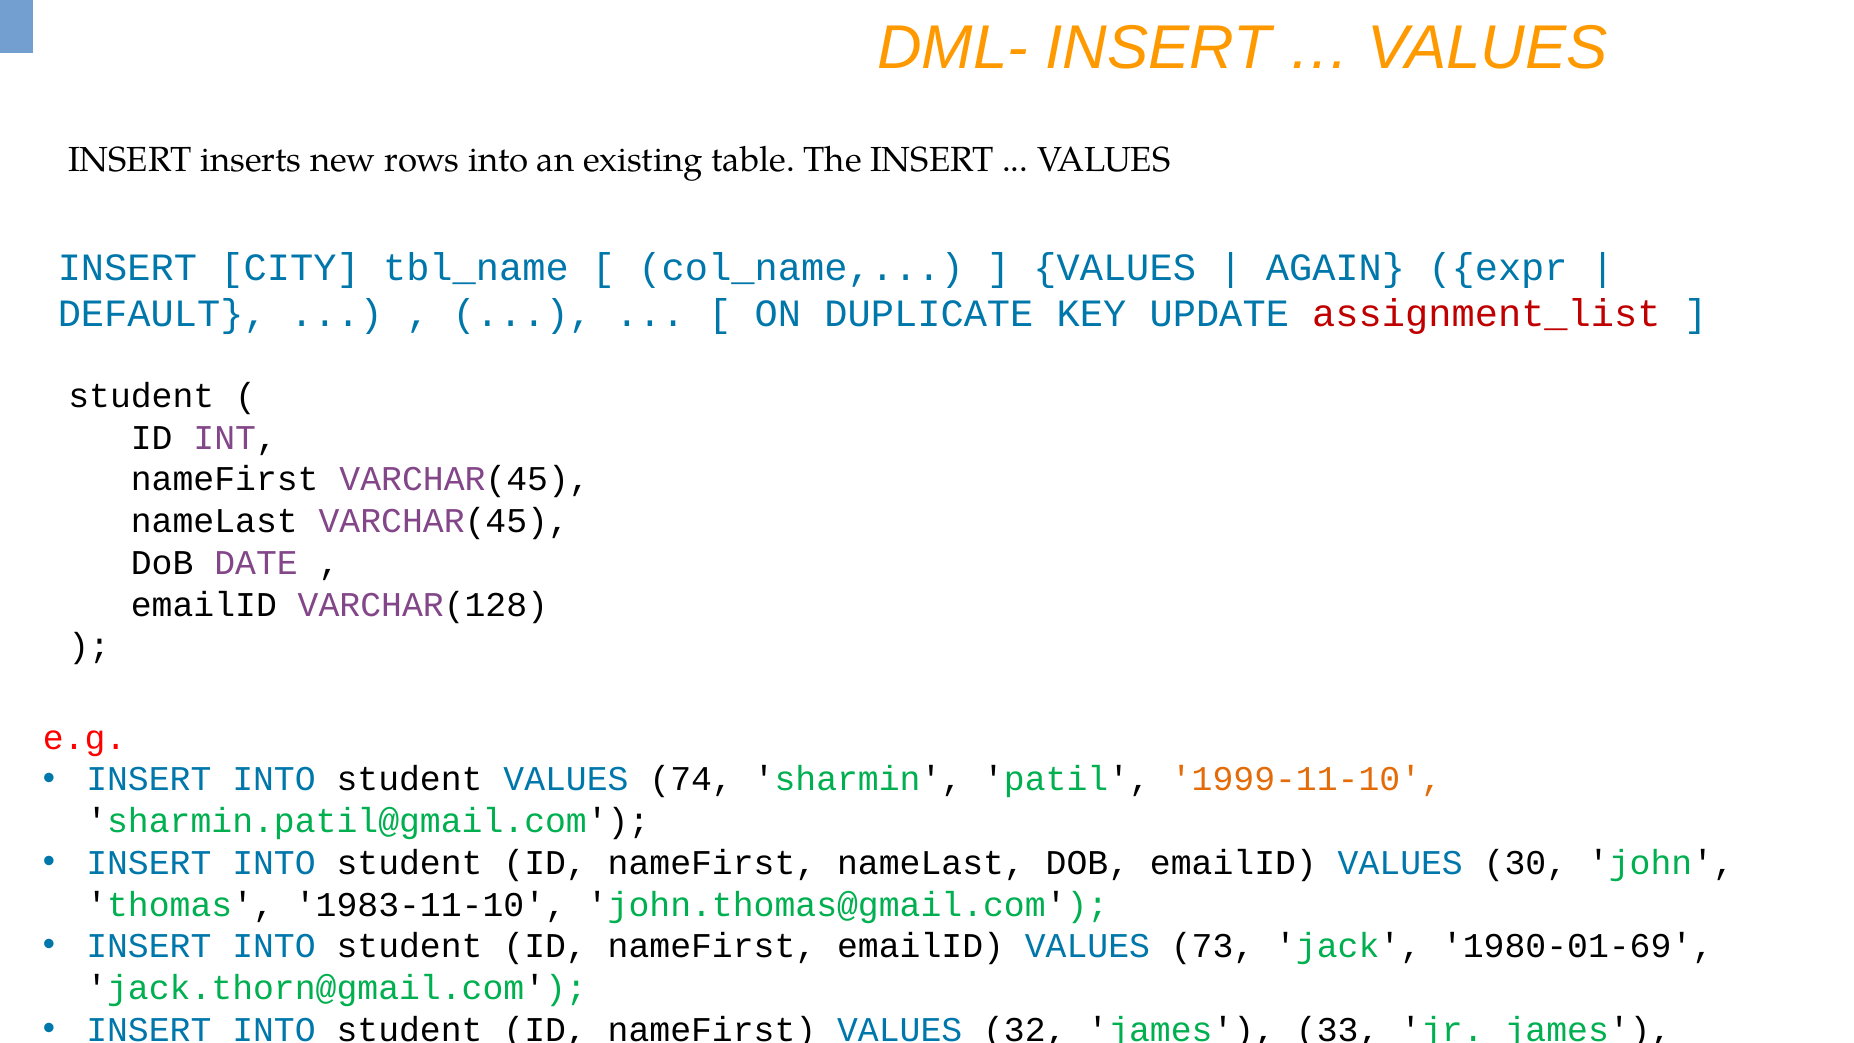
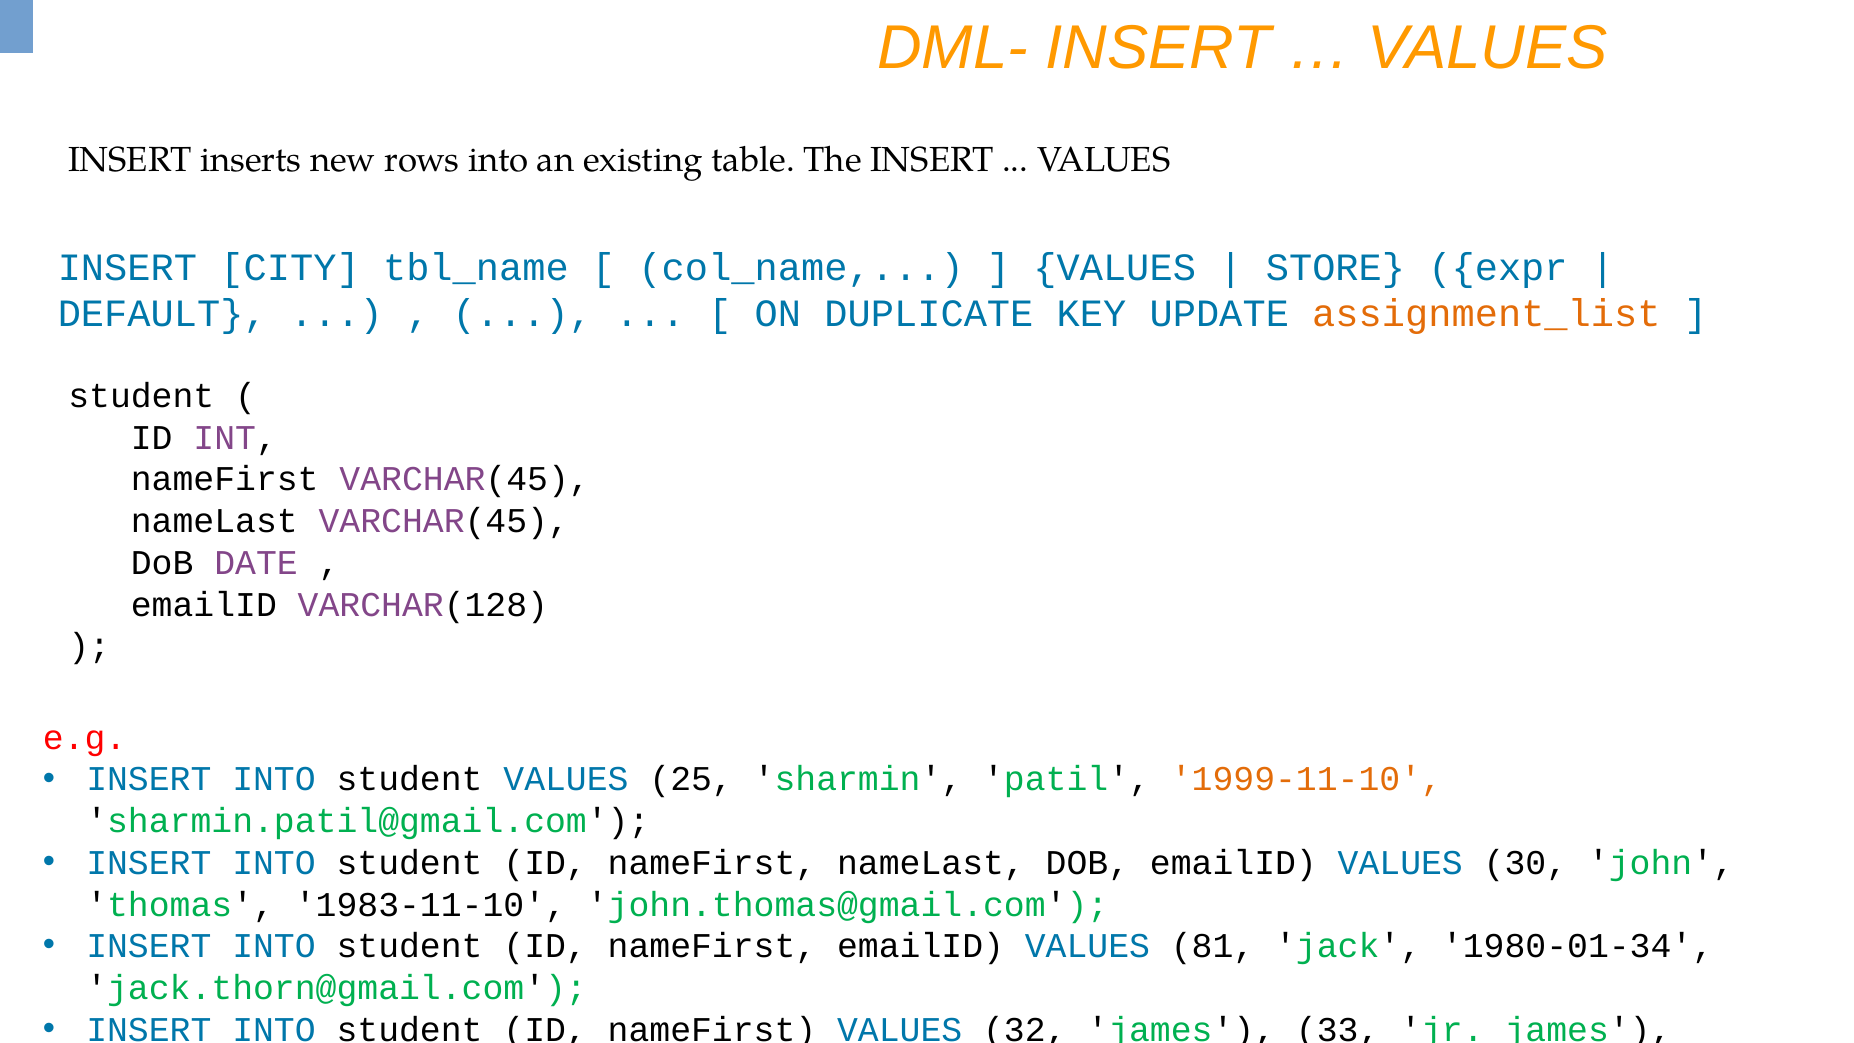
AGAIN: AGAIN -> STORE (1335, 267)
assignment_list colour: red -> orange (1486, 314)
74: 74 -> 25 (691, 779)
73: 73 -> 81 (1213, 946)
1980-01-69: 1980-01-69 -> 1980-01-34 (1578, 946)
